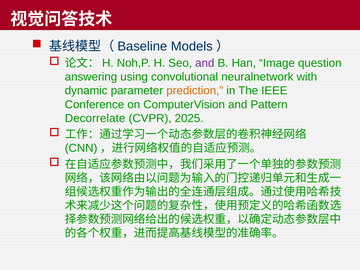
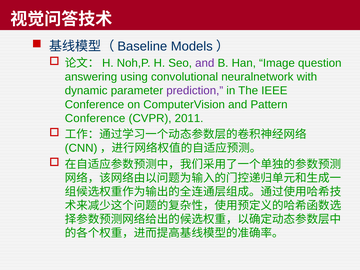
prediction colour: orange -> purple (195, 91)
Decorrelate: Decorrelate -> Conference (95, 118)
2025: 2025 -> 2011 (189, 118)
